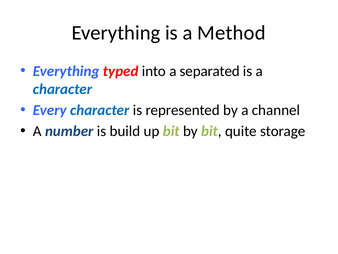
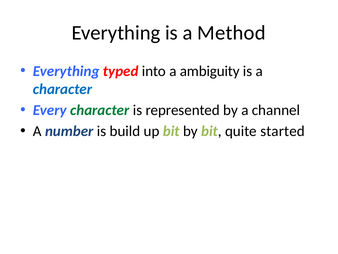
separated: separated -> ambiguity (210, 71)
character colour: blue -> green (100, 110)
storage: storage -> started (283, 131)
